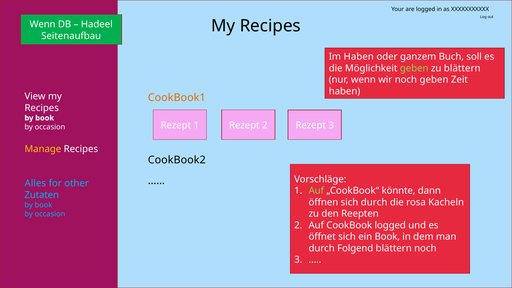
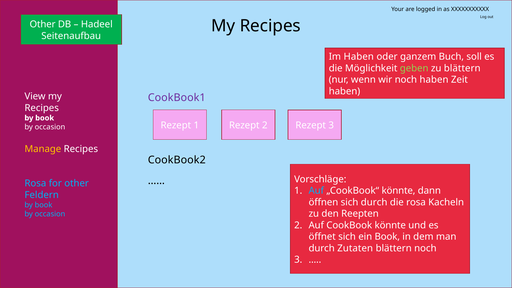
Wenn: Wenn -> Other (43, 24)
noch geben: geben -> haben (434, 80)
CookBook1 colour: orange -> purple (177, 98)
Alles: Alles -> Rosa (35, 183)
Auf colour: light green -> light blue (316, 191)
Zutaten: Zutaten -> Feldern (42, 195)
CookBook logged: logged -> könnte (390, 225)
Folgend: Folgend -> Zutaten (355, 248)
